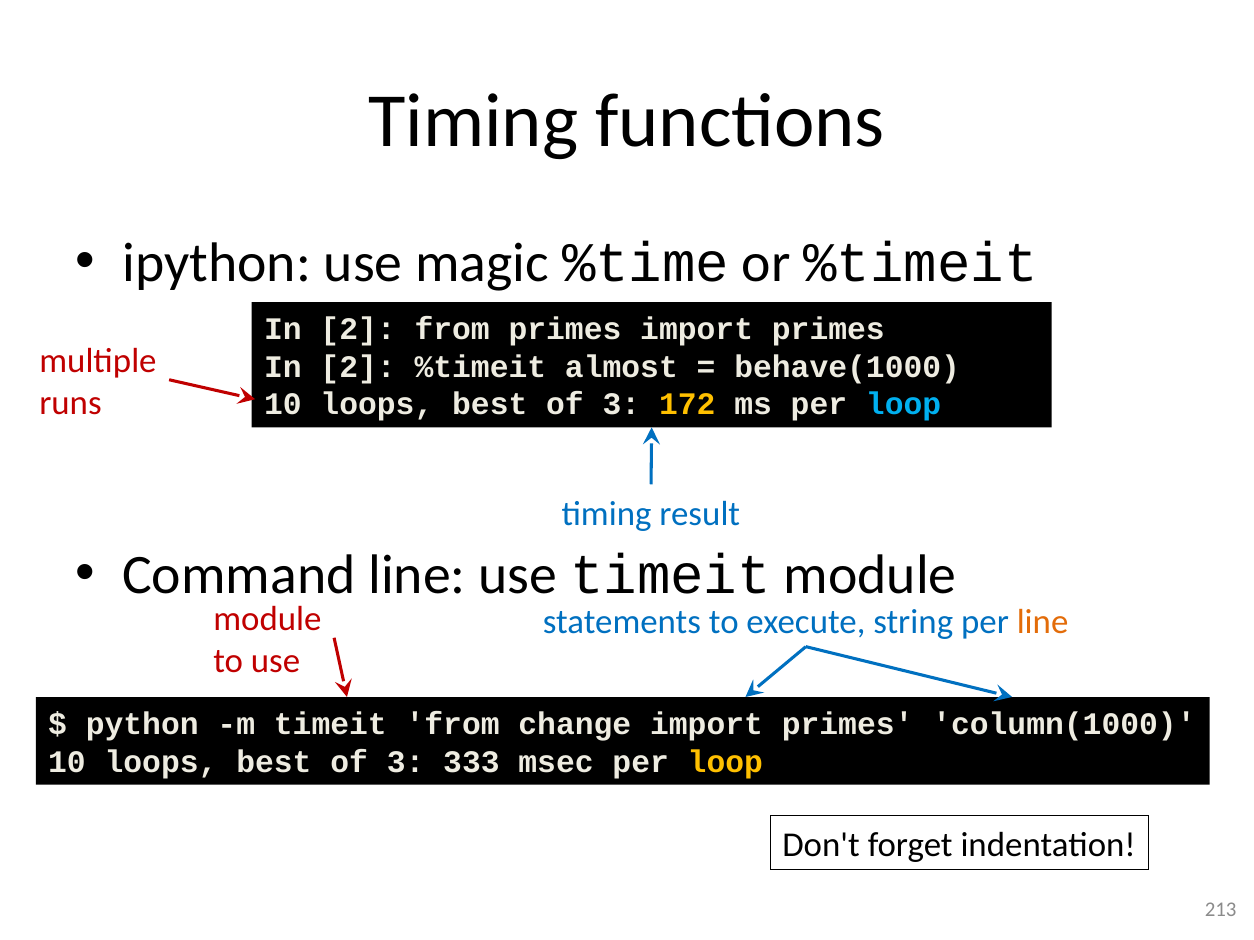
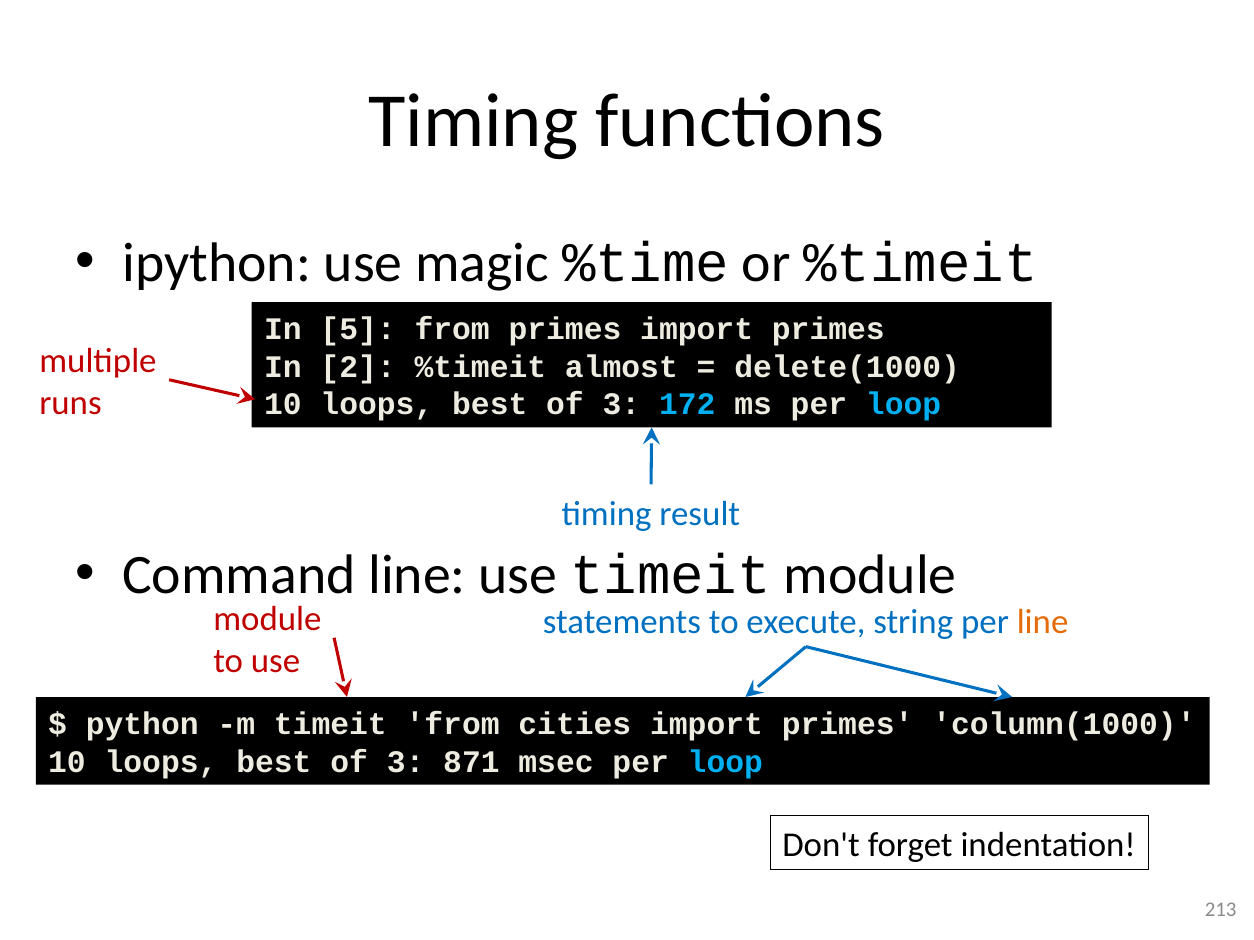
2: 2 -> 5 (358, 330)
behave(1000: behave(1000 -> delete(1000 (847, 367)
172 colour: yellow -> light blue (687, 405)
change: change -> cities (575, 725)
333: 333 -> 871 (471, 762)
loop colour: yellow -> light blue (725, 762)
